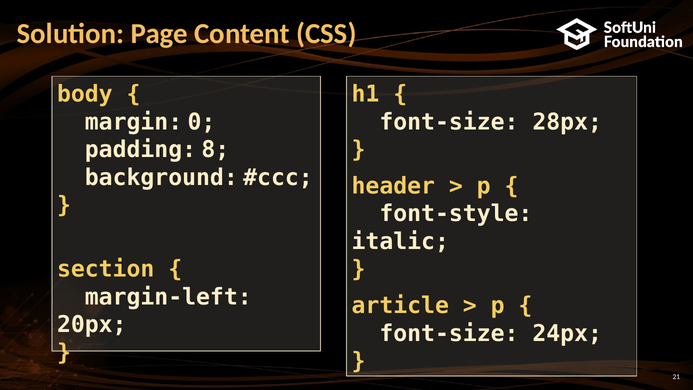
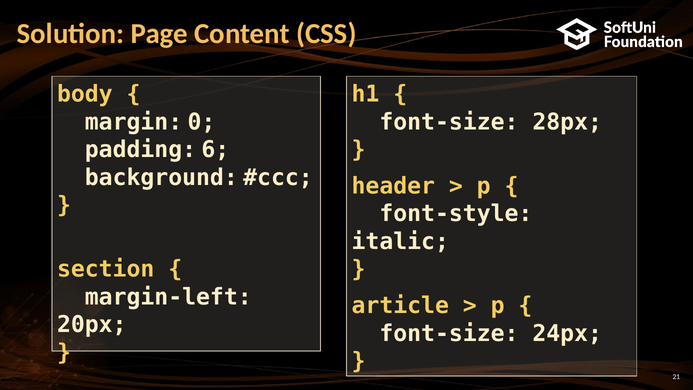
8: 8 -> 6 (215, 150)
